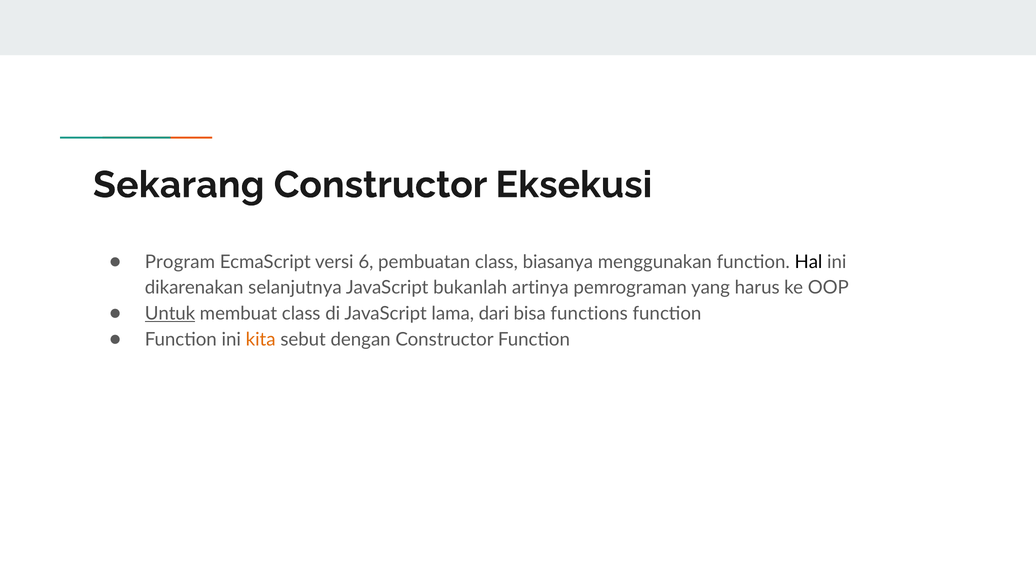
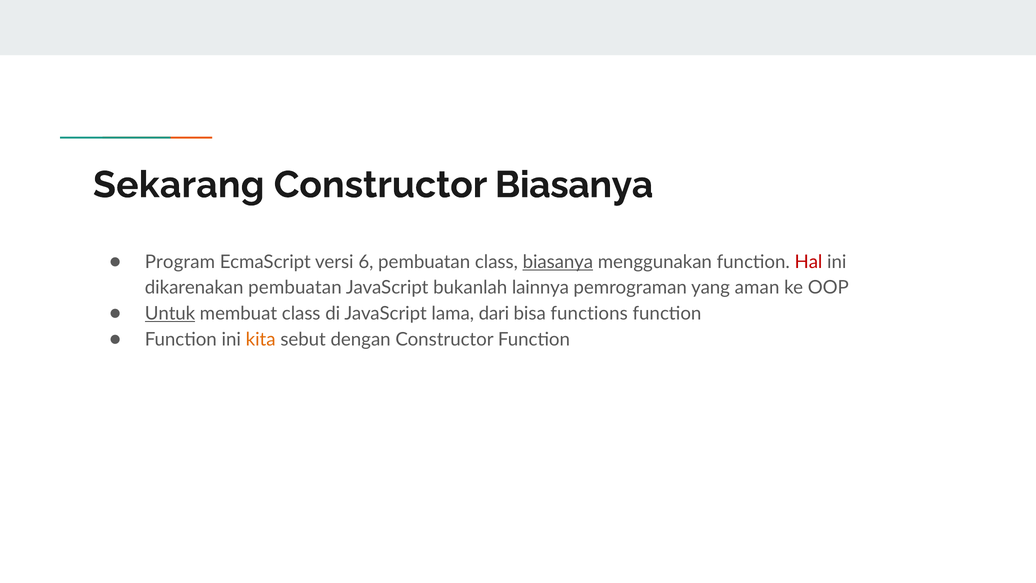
Constructor Eksekusi: Eksekusi -> Biasanya (574, 185)
biasanya underline: none -> present (558, 262)
Hal colour: black -> red (808, 262)
dikarenakan selanjutnya: selanjutnya -> pembuatan (295, 288)
artinya: artinya -> lainnya (540, 288)
harus: harus -> aman (757, 288)
